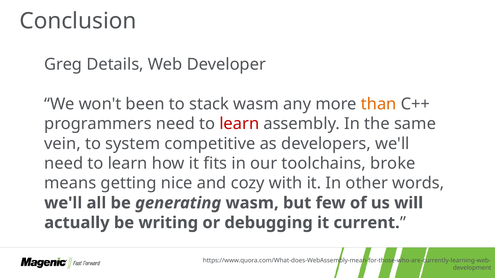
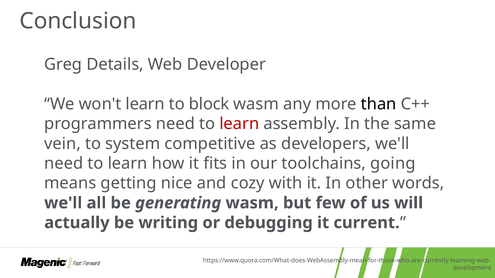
won't been: been -> learn (145, 104)
stack: stack -> block (209, 104)
than colour: orange -> black (379, 104)
broke: broke -> going (393, 164)
